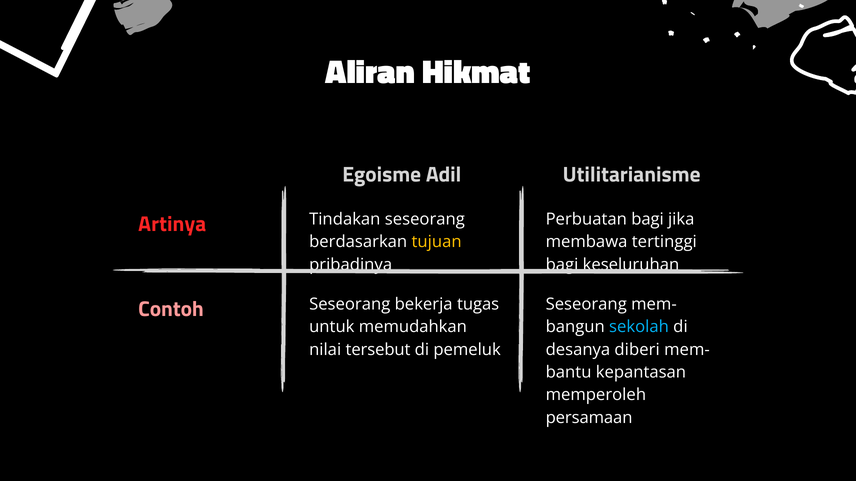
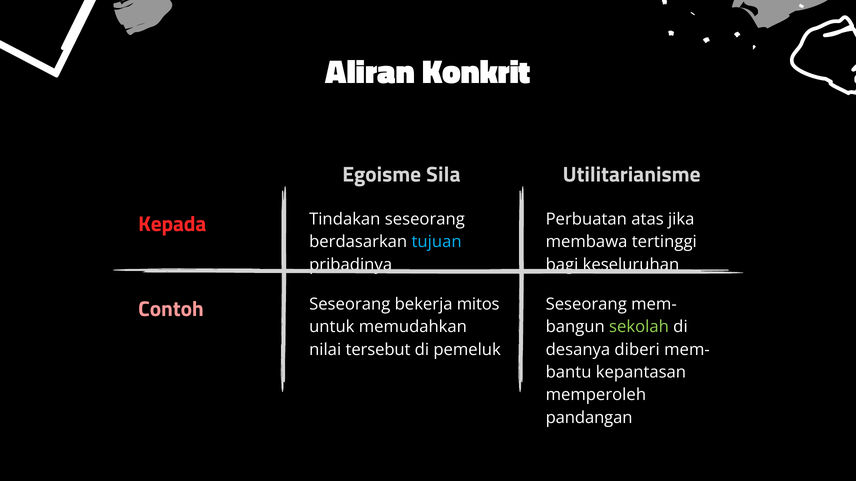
Hikmat: Hikmat -> Konkrit (477, 73)
Adil: Adil -> Sila (443, 175)
Perbuatan bagi: bagi -> atas (647, 219)
Artinya: Artinya -> Kepada (172, 224)
tujuan colour: yellow -> light blue (437, 242)
tugas: tugas -> mitos (478, 305)
sekolah colour: light blue -> light green (639, 327)
persamaan: persamaan -> pandangan (589, 418)
